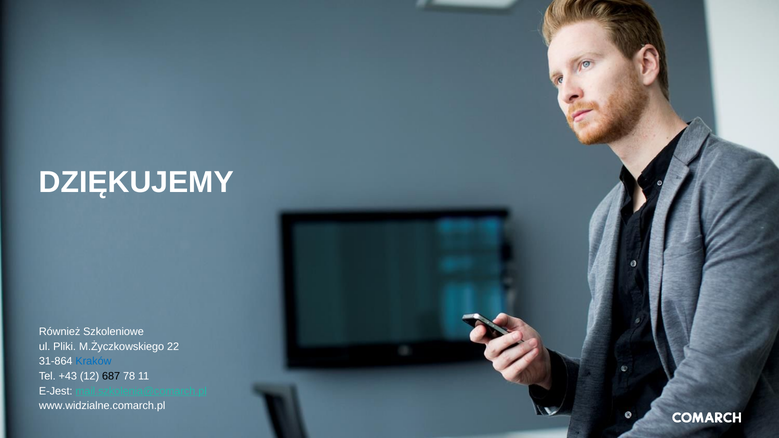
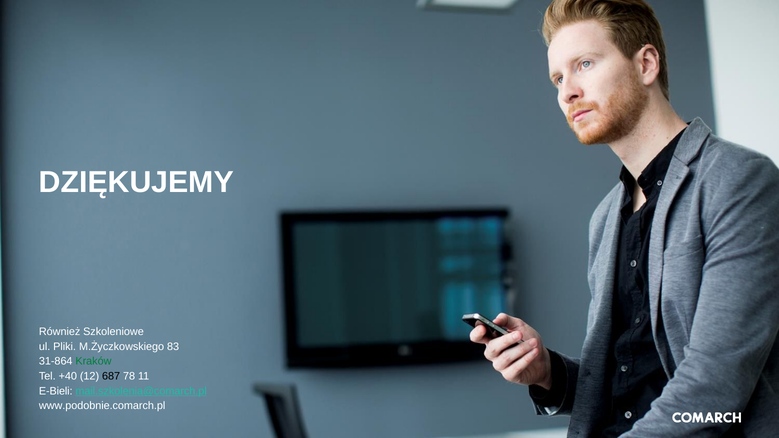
22: 22 -> 83 (173, 347)
Kraków colour: blue -> green (93, 362)
+43: +43 -> +40 (68, 376)
E-Jest: E-Jest -> E-Bieli (56, 391)
www.widzialne.comarch.pl: www.widzialne.comarch.pl -> www.podobnie.comarch.pl (102, 406)
